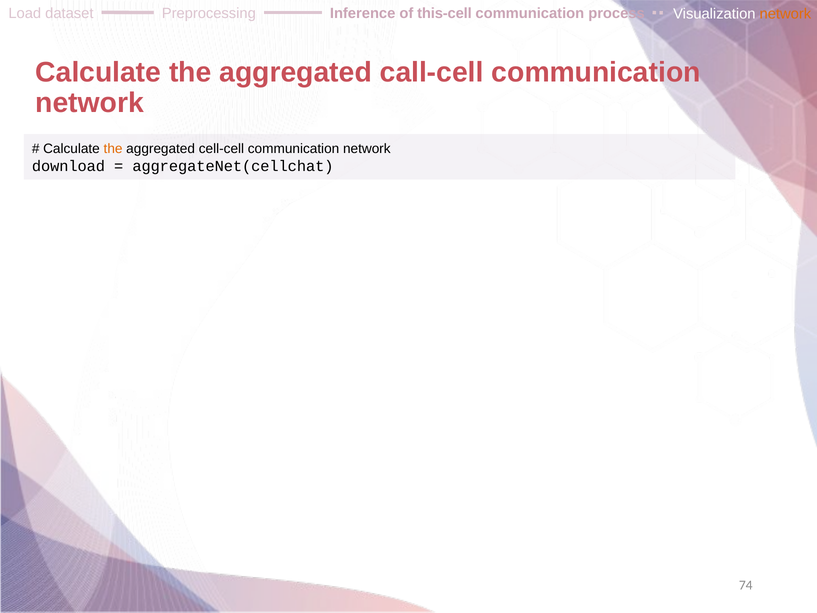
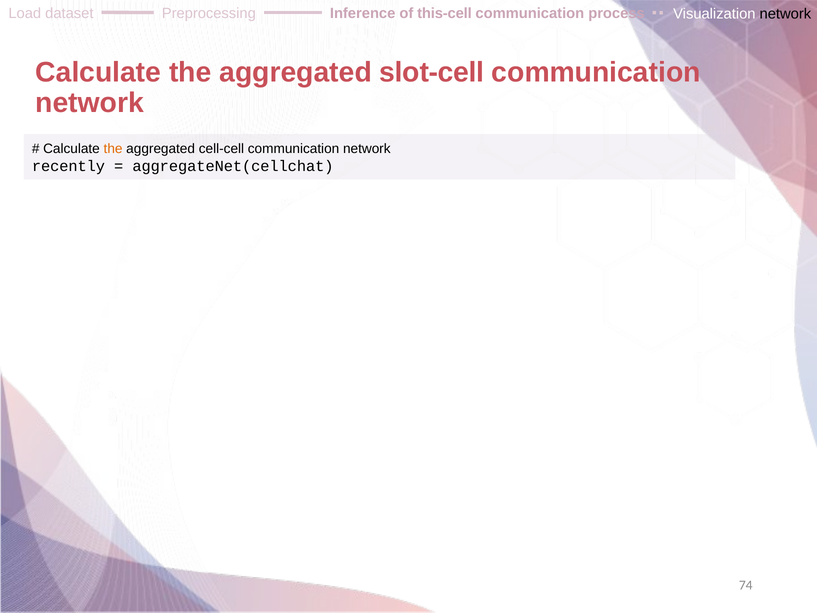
network colour: orange -> black (785, 14)
call-cell: call-cell -> slot-cell (432, 72)
download: download -> recently (68, 166)
